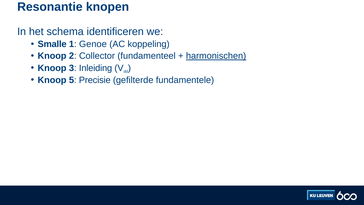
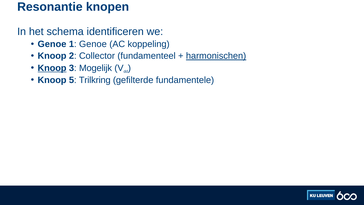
Smalle: Smalle -> Genoe (52, 44)
Knoop underline: none -> present (52, 68)
Inleiding: Inleiding -> Mogelijk (96, 68)
Precisie: Precisie -> Trilkring (95, 80)
